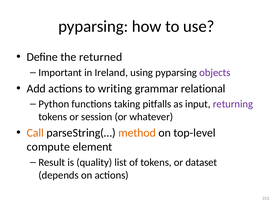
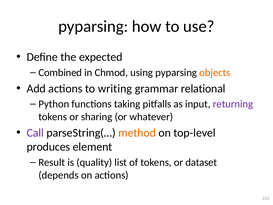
returned: returned -> expected (101, 57)
Important: Important -> Combined (60, 72)
Ireland: Ireland -> Chmod (111, 72)
objects colour: purple -> orange (215, 72)
session: session -> sharing (97, 117)
Call colour: orange -> purple (35, 133)
compute: compute -> produces (48, 147)
